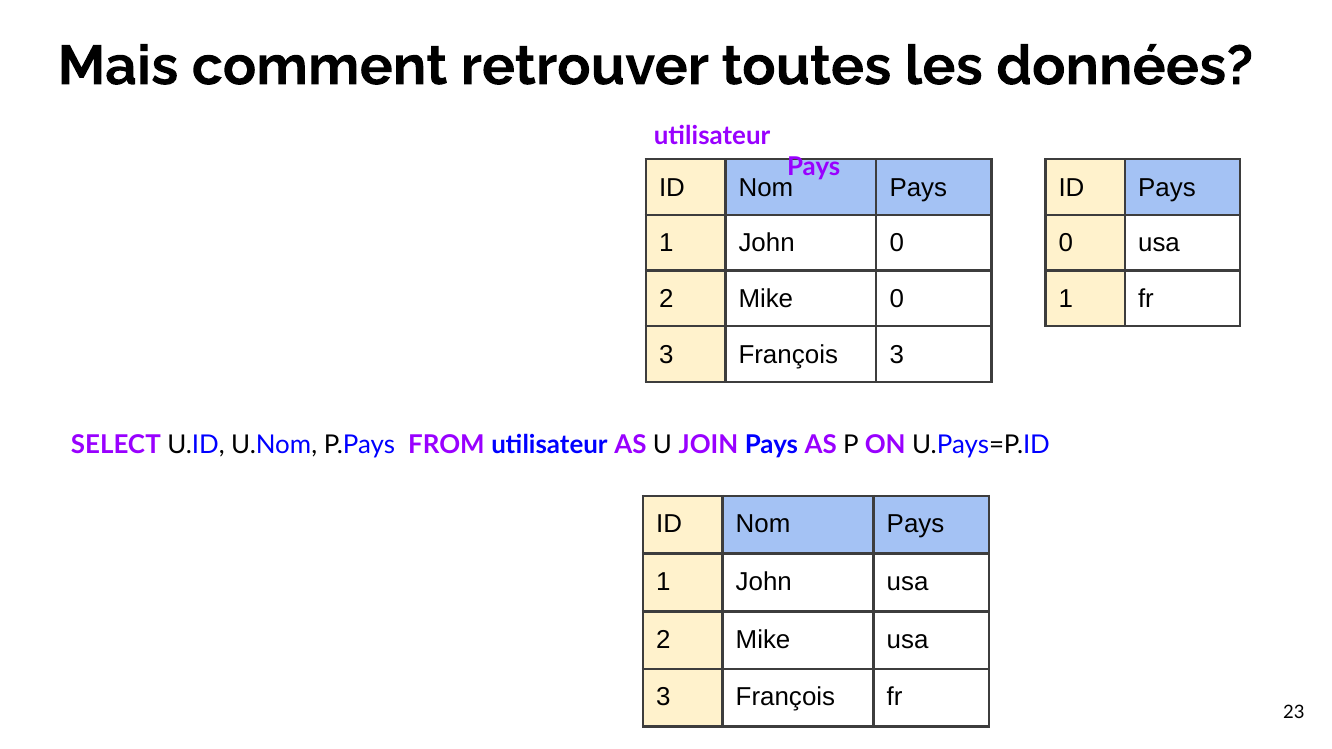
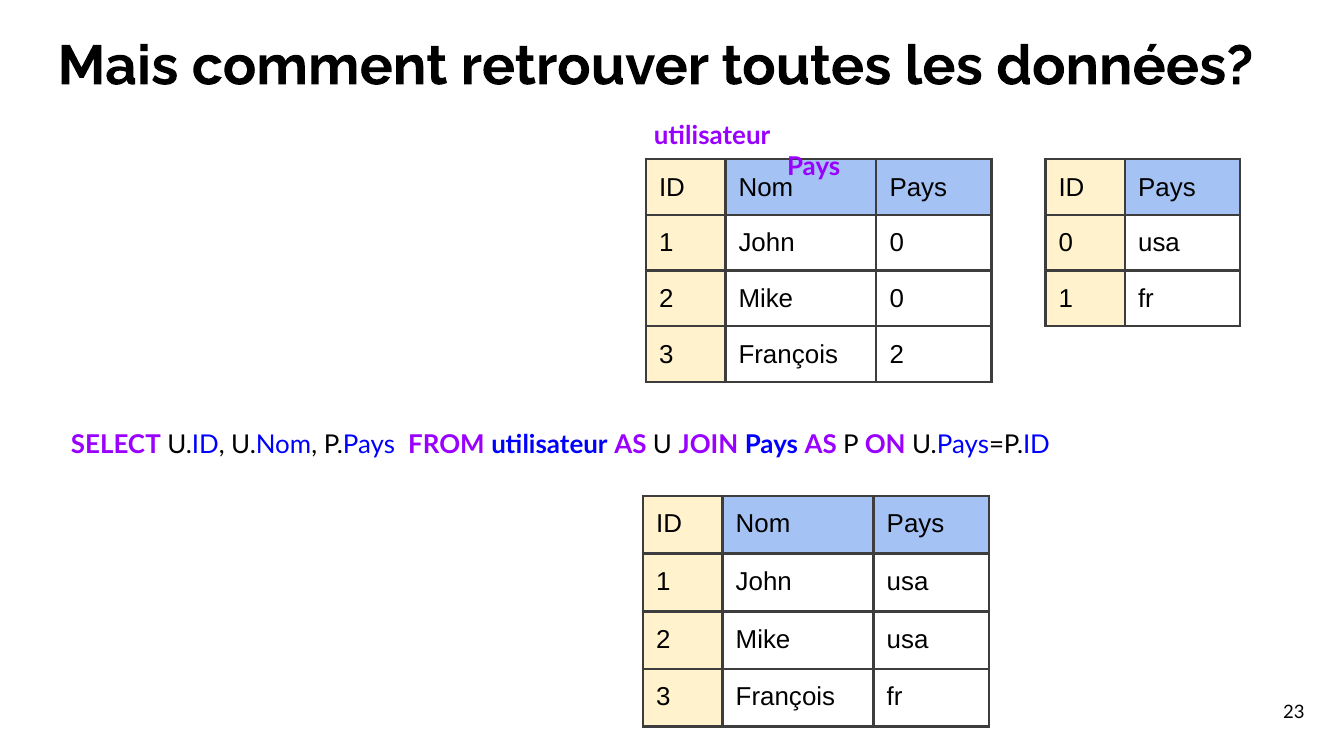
François 3: 3 -> 2 (897, 355)
